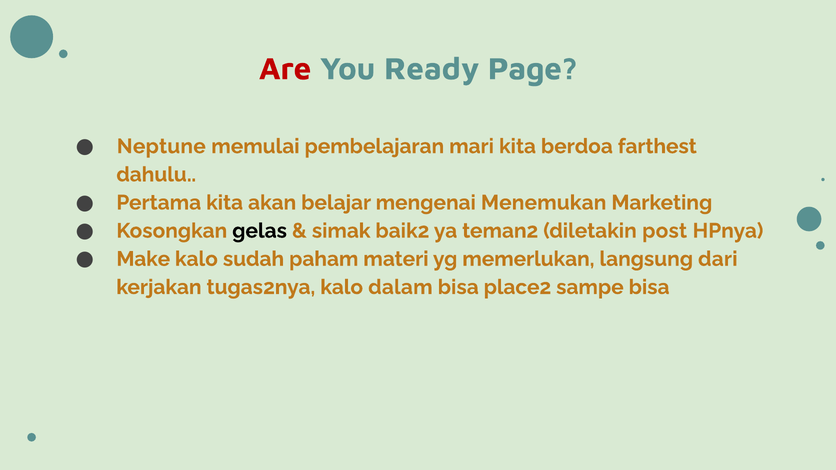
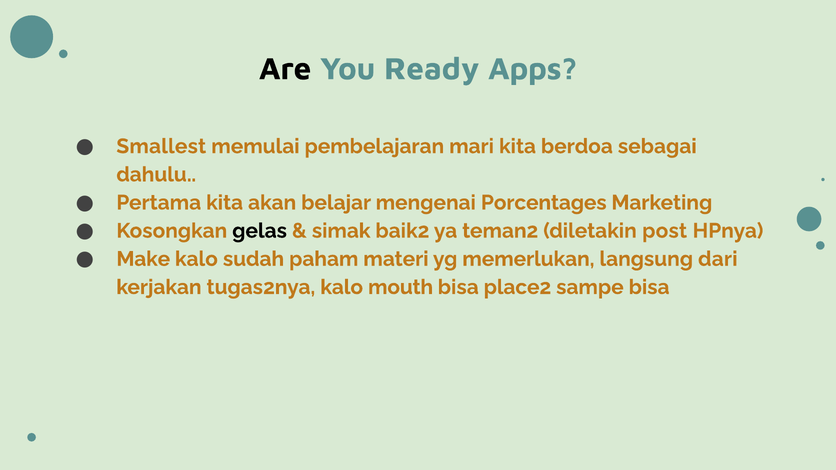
Are colour: red -> black (285, 69)
Page: Page -> Apps (533, 69)
Neptune: Neptune -> Smallest (161, 146)
farthest: farthest -> sebagai (657, 146)
Menemukan: Menemukan -> Porcentages (544, 203)
dalam: dalam -> mouth (401, 287)
